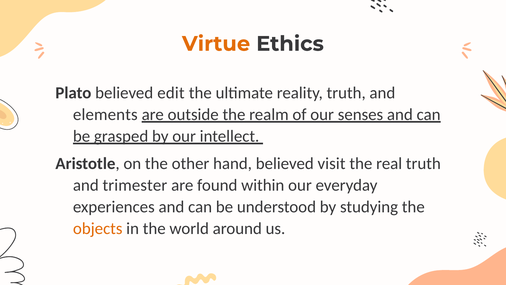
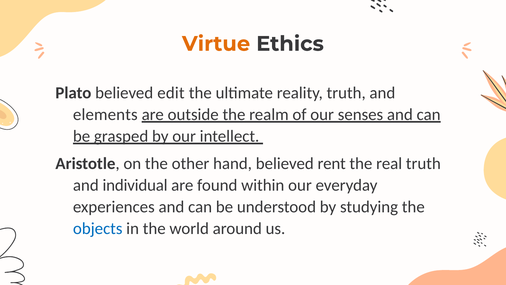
visit: visit -> rent (332, 163)
trimester: trimester -> individual (135, 185)
objects colour: orange -> blue (98, 228)
